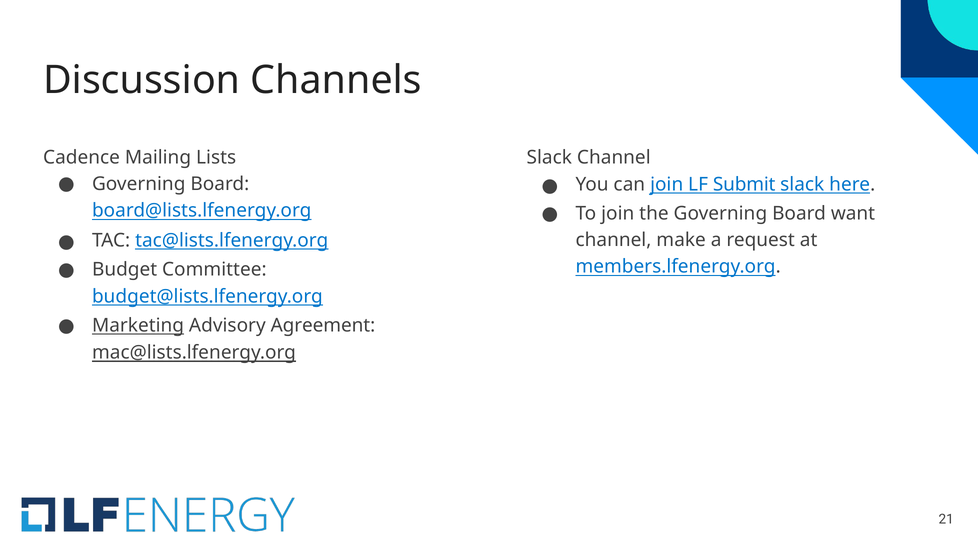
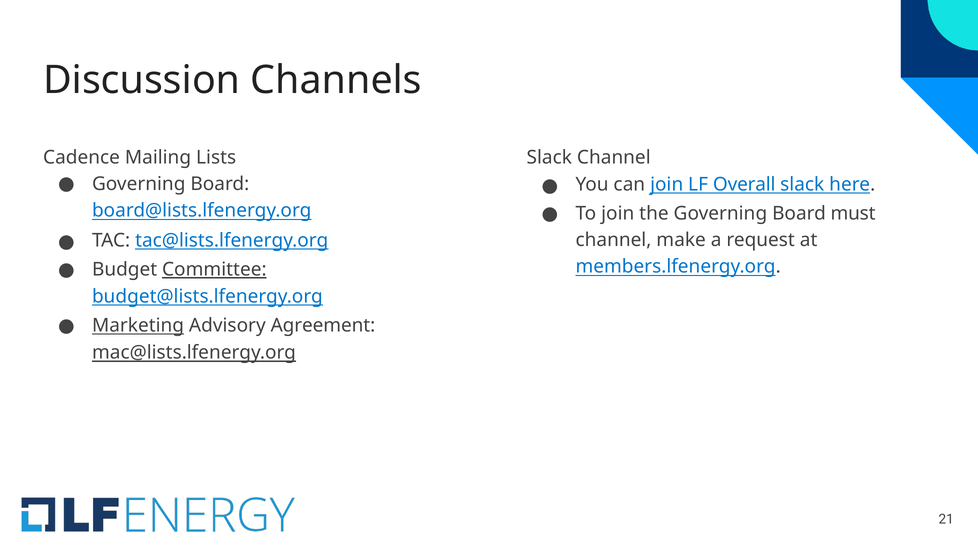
Submit: Submit -> Overall (744, 184)
want: want -> must (853, 214)
Committee underline: none -> present (214, 270)
